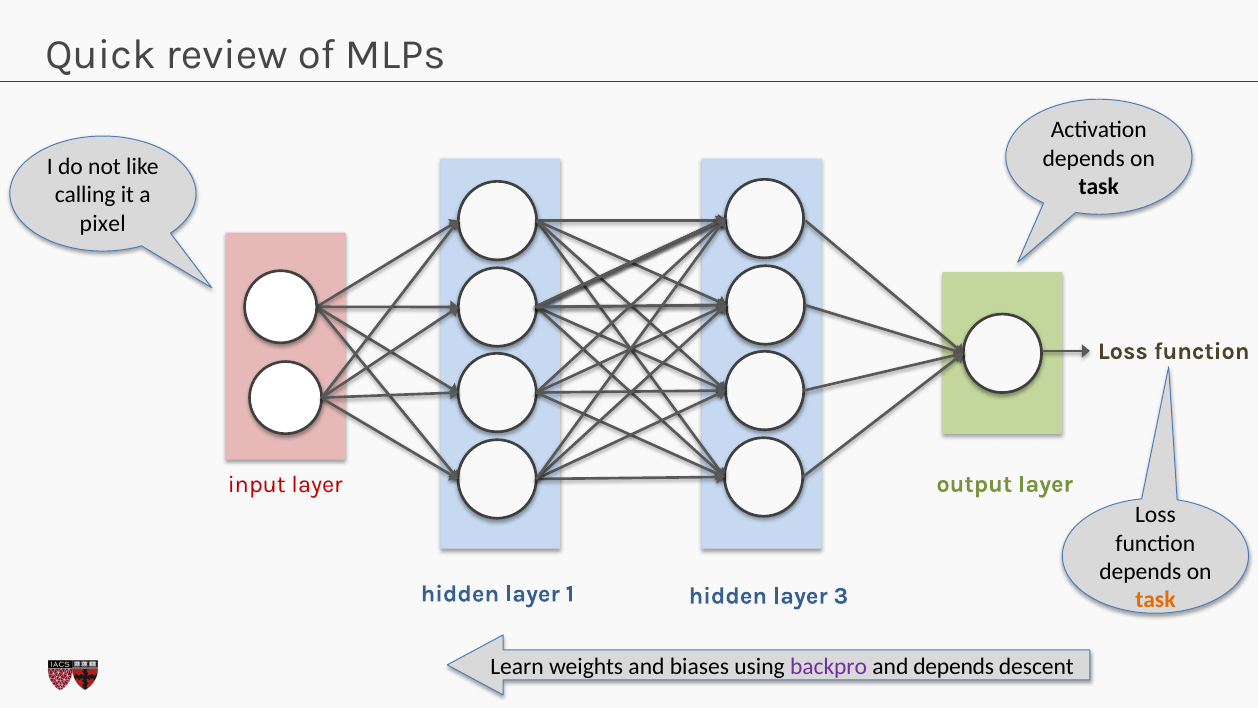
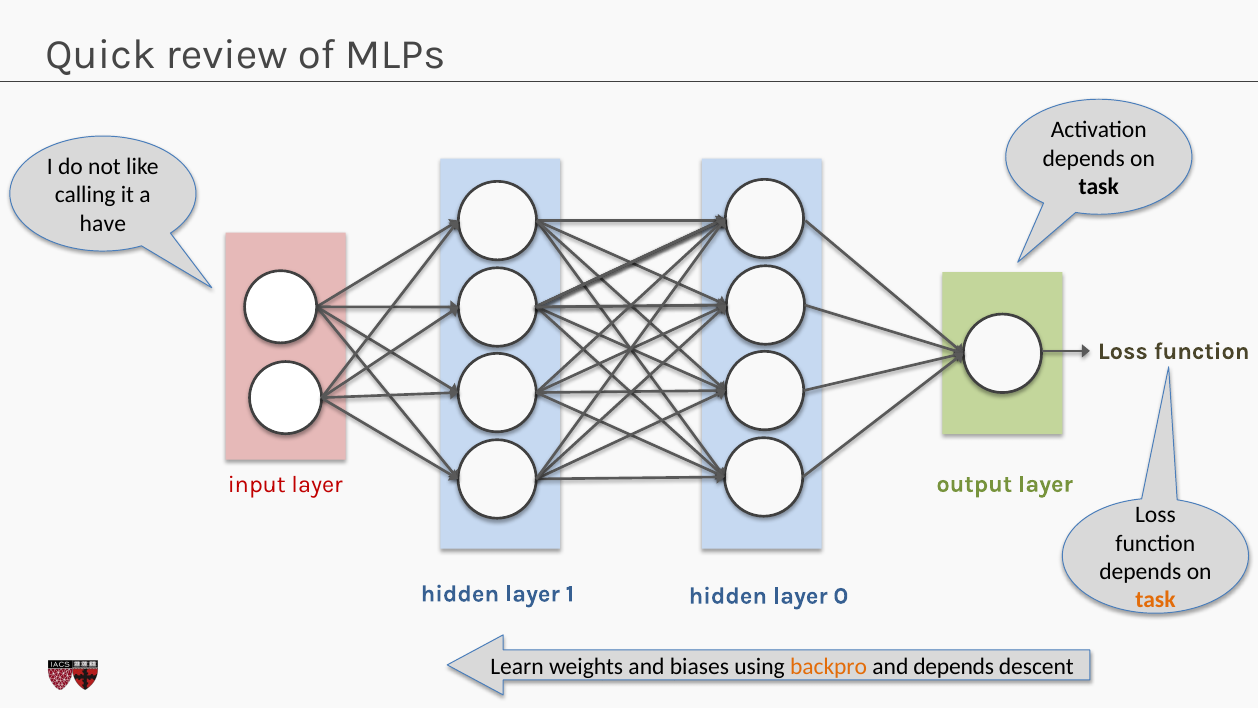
pixel: pixel -> have (103, 223)
3: 3 -> 0 (841, 595)
backpro colour: purple -> orange (829, 666)
